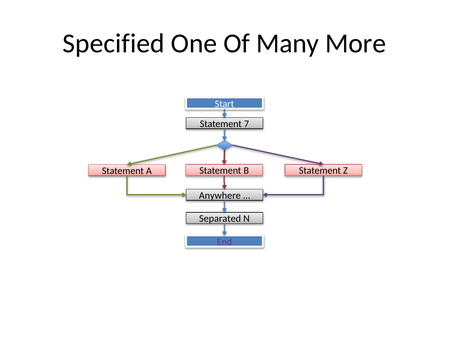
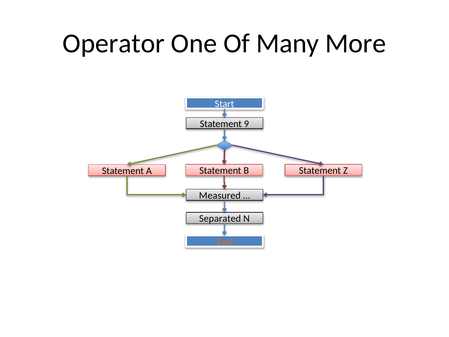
Specified: Specified -> Operator (114, 43)
7: 7 -> 9 (247, 124)
Anywhere: Anywhere -> Measured (220, 195)
End colour: purple -> orange (224, 242)
